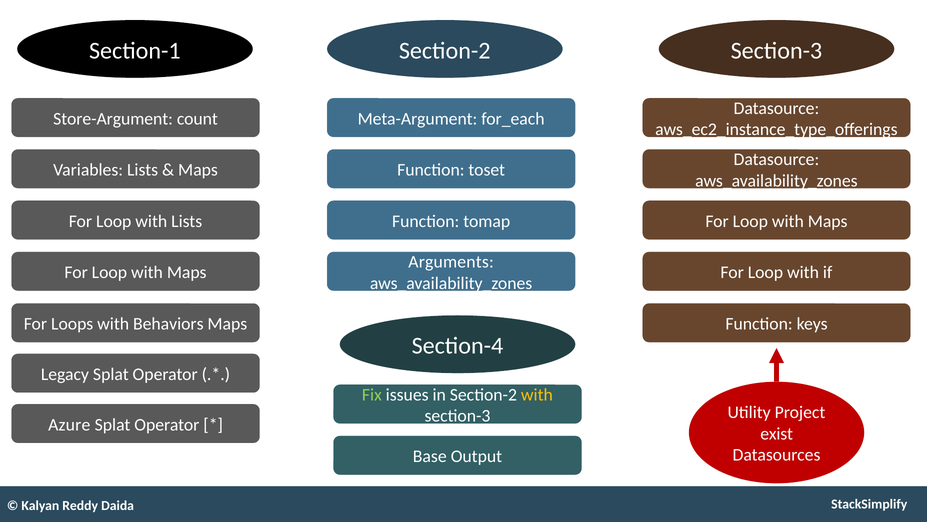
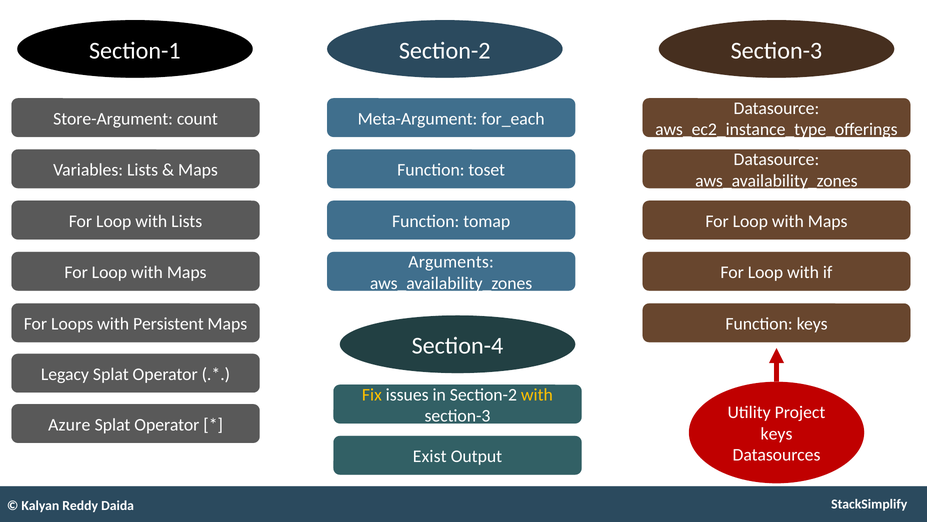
Behaviors: Behaviors -> Persistent (168, 324)
Fix colour: light green -> yellow (372, 394)
exist: exist -> keys (777, 433)
Base: Base -> Exist (430, 456)
